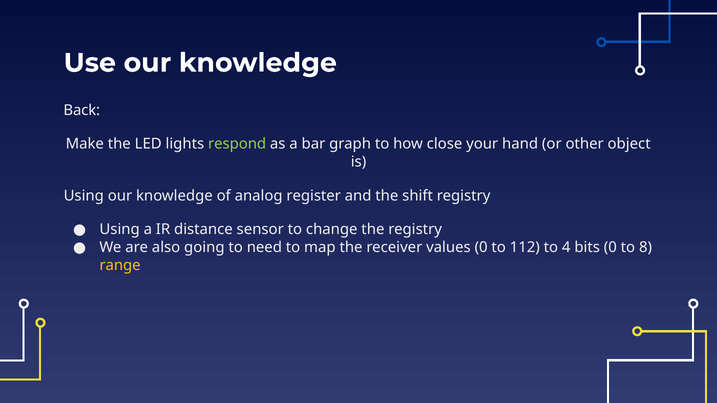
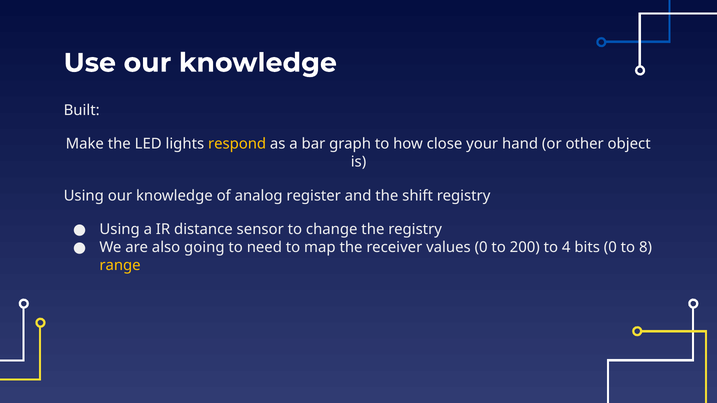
Back: Back -> Built (82, 110)
respond colour: light green -> yellow (237, 144)
112: 112 -> 200 (525, 248)
